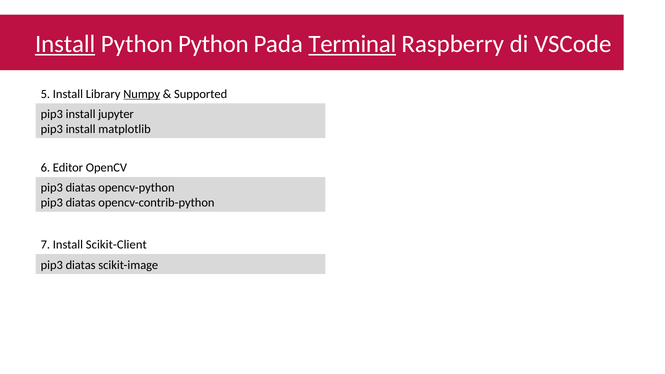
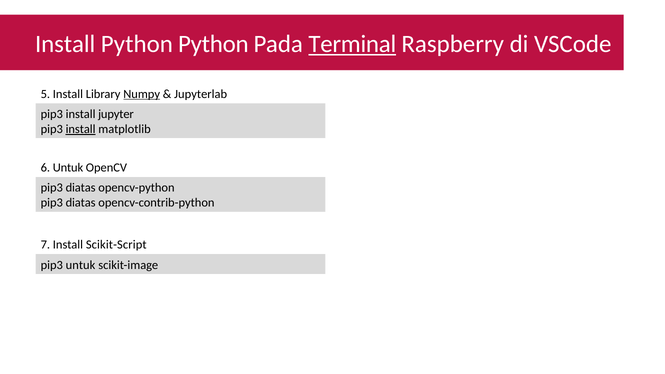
Install underline: present -> none (65, 44)
Supported: Supported -> Jupyterlab (201, 94)
install underline: none -> present (81, 129)
6 Editor: Editor -> Untuk (68, 168)
Scikit-Client: Scikit-Client -> Scikit-Script (116, 245)
diatas: diatas -> untuk (81, 265)
